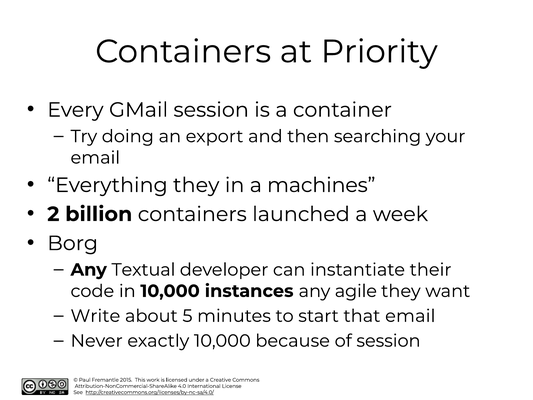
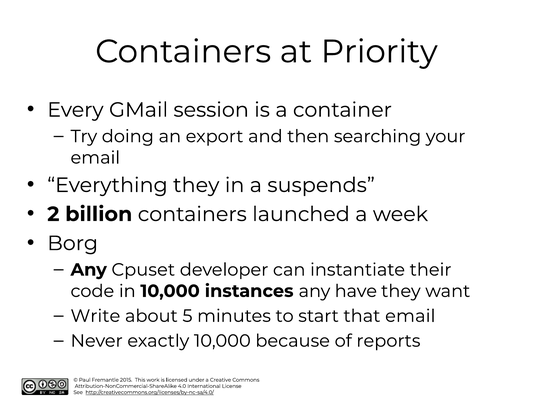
machines: machines -> suspends (321, 185)
Textual: Textual -> Cpuset (143, 270)
agile: agile -> have (356, 291)
of session: session -> reports (388, 341)
